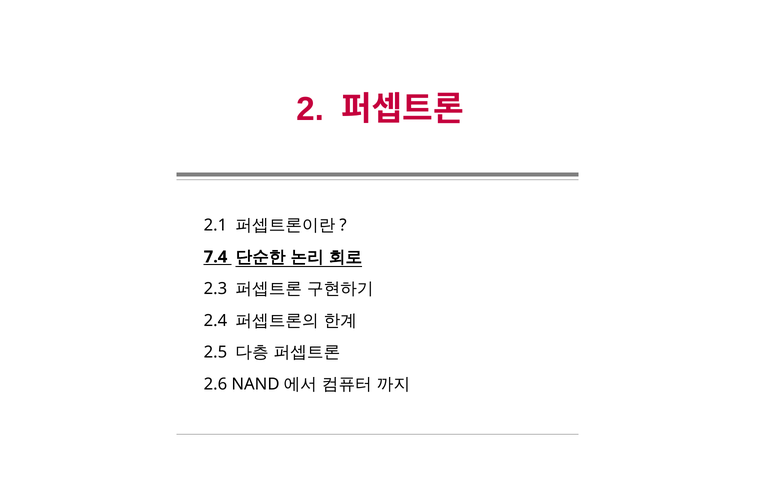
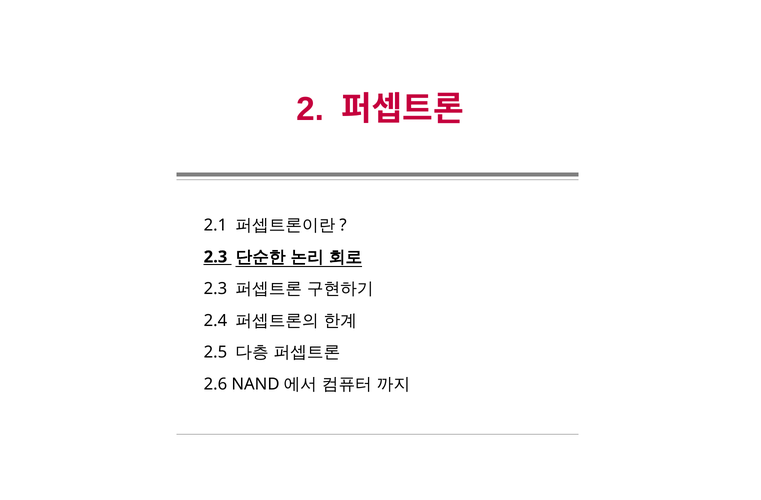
7.4: 7.4 -> 2.3 (216, 257)
